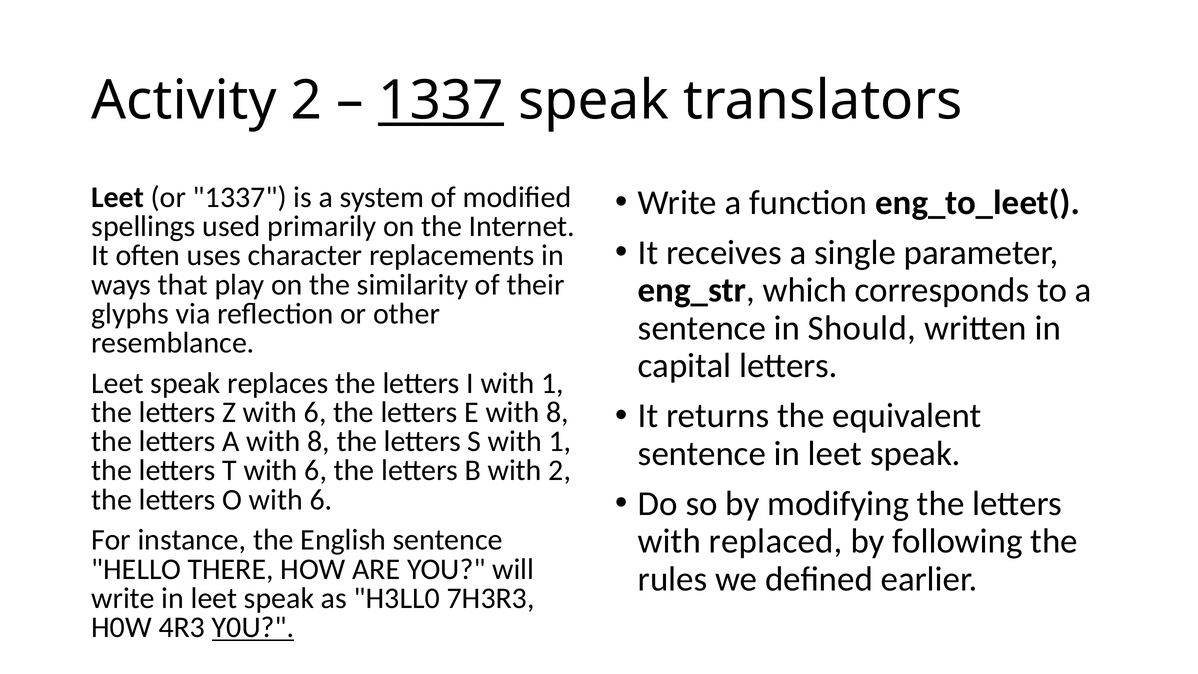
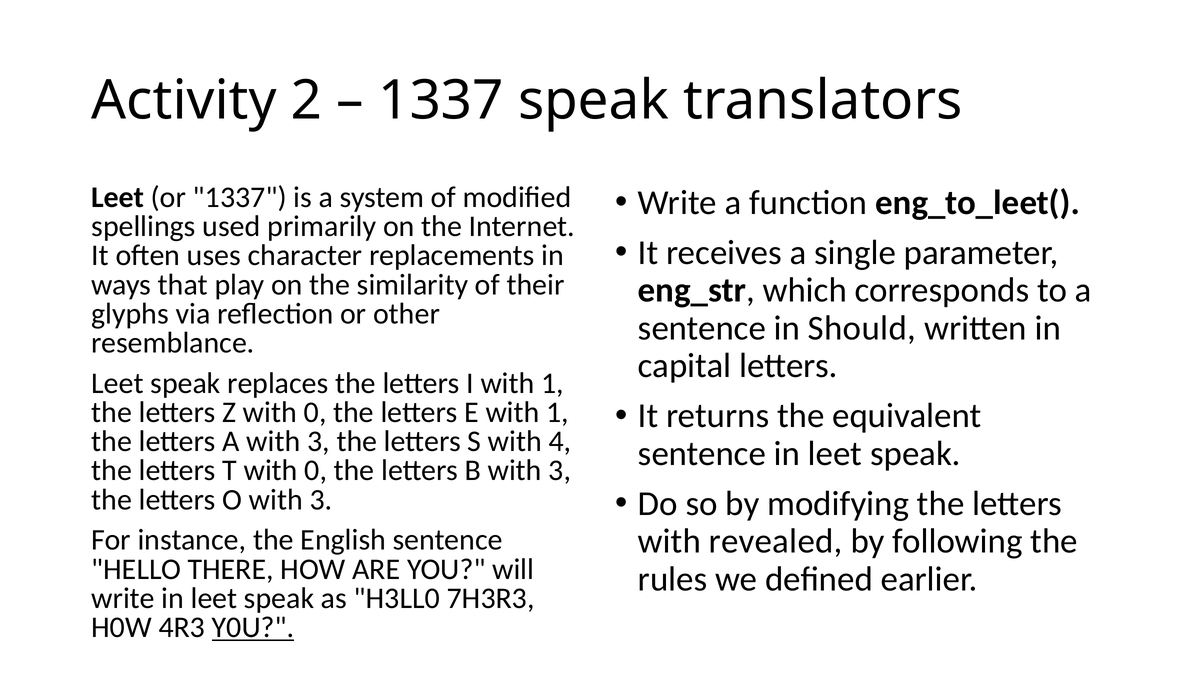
1337 underline: present -> none (441, 101)
Z with 6: 6 -> 0 (315, 412)
E with 8: 8 -> 1 (558, 412)
A with 8: 8 -> 3 (318, 441)
S with 1: 1 -> 4 (560, 441)
T with 6: 6 -> 0 (316, 470)
B with 2: 2 -> 3 (560, 470)
O with 6: 6 -> 3 (321, 500)
replaced: replaced -> revealed (776, 541)
